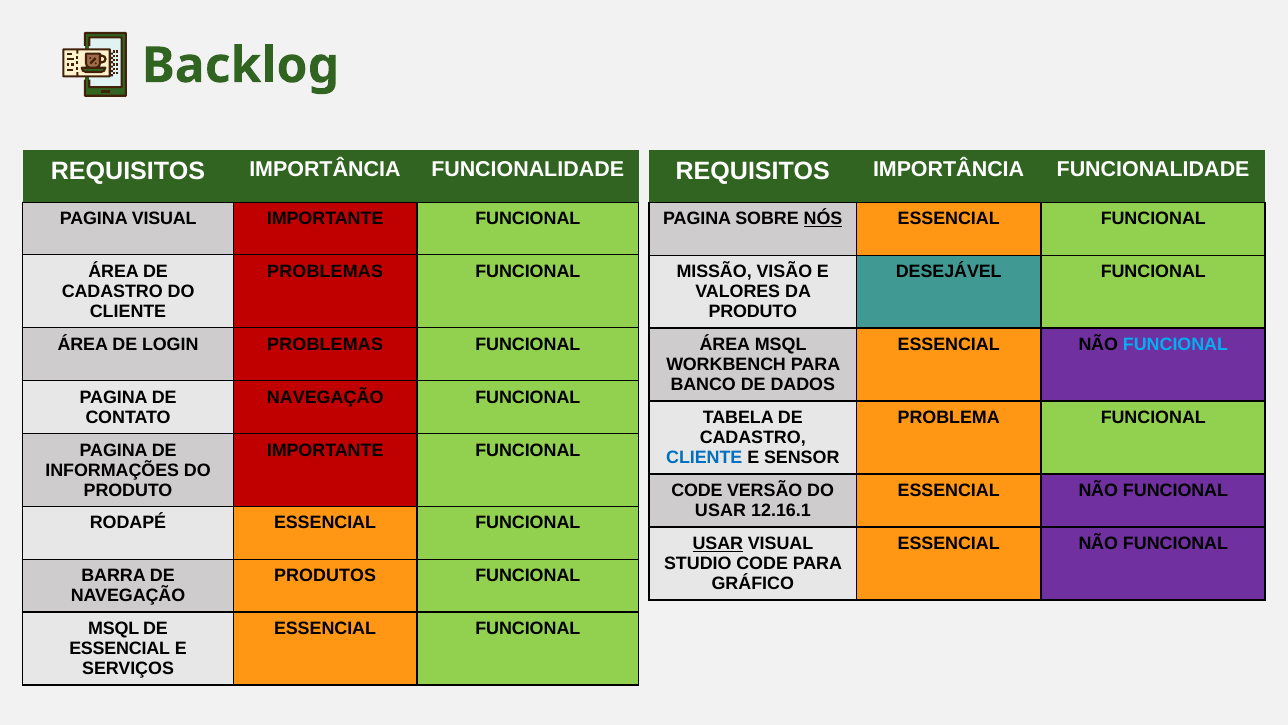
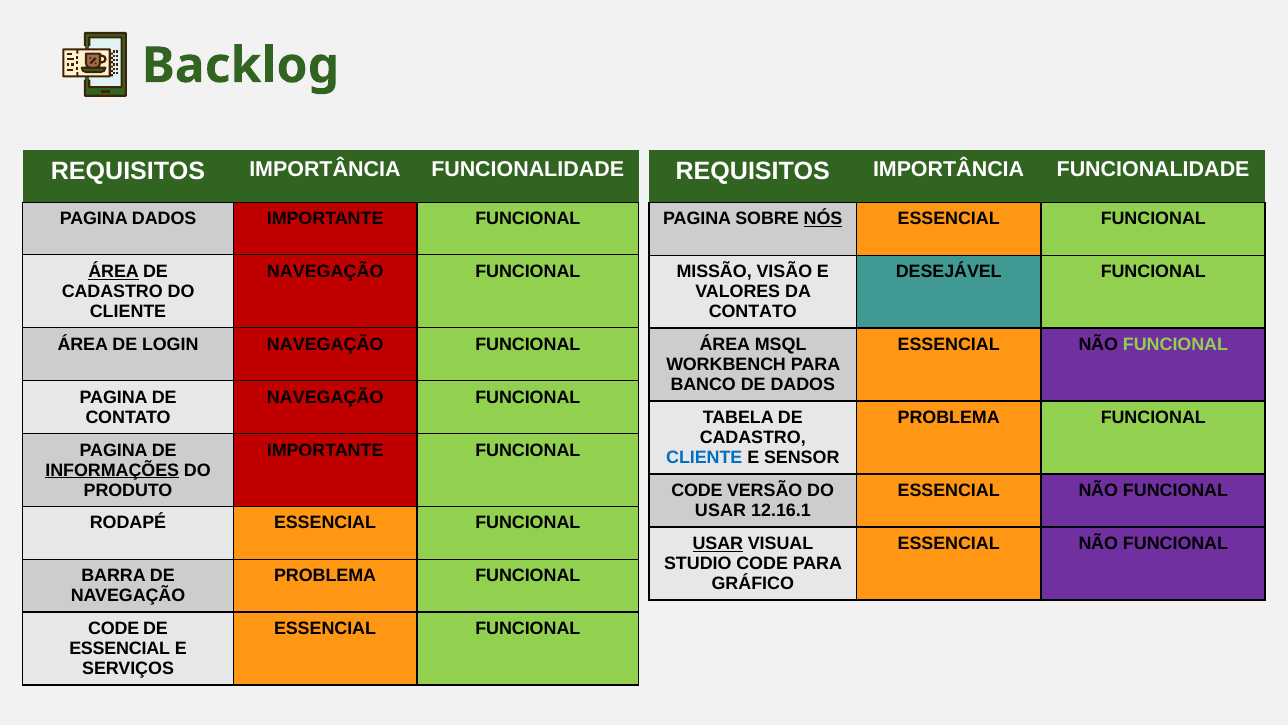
PAGINA VISUAL: VISUAL -> DADOS (164, 219)
ÁREA underline: none -> present (114, 271)
PROBLEMAS: PROBLEMAS -> NAVEGAÇÃO (325, 271)
PRODUTO: PRODUTO -> CONTATO (753, 312)
LOGIN PROBLEMAS: PROBLEMAS -> NAVEGAÇÃO (325, 344)
FUNCIONAL colour: light blue -> light green (1175, 345)
INFORMAÇÕES underline: none -> present (112, 470)
PRODUTOS: PRODUTOS -> PROBLEMA (325, 576)
MSQL: MSQL -> CODE (114, 628)
